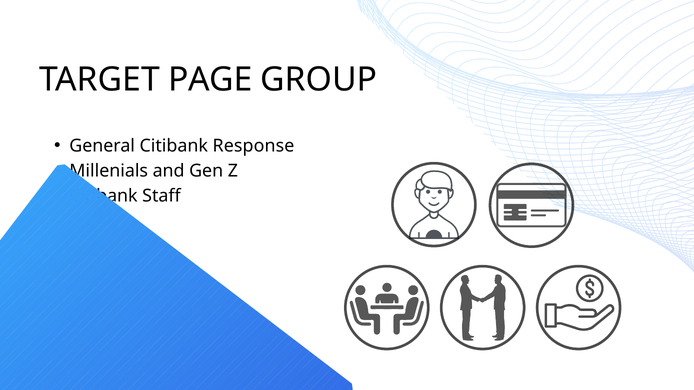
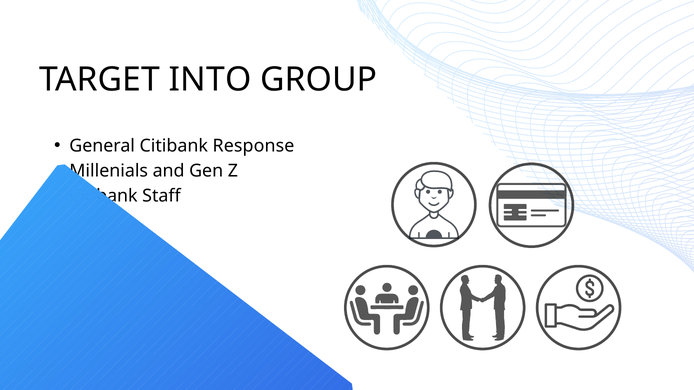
PAGE: PAGE -> INTO (210, 80)
